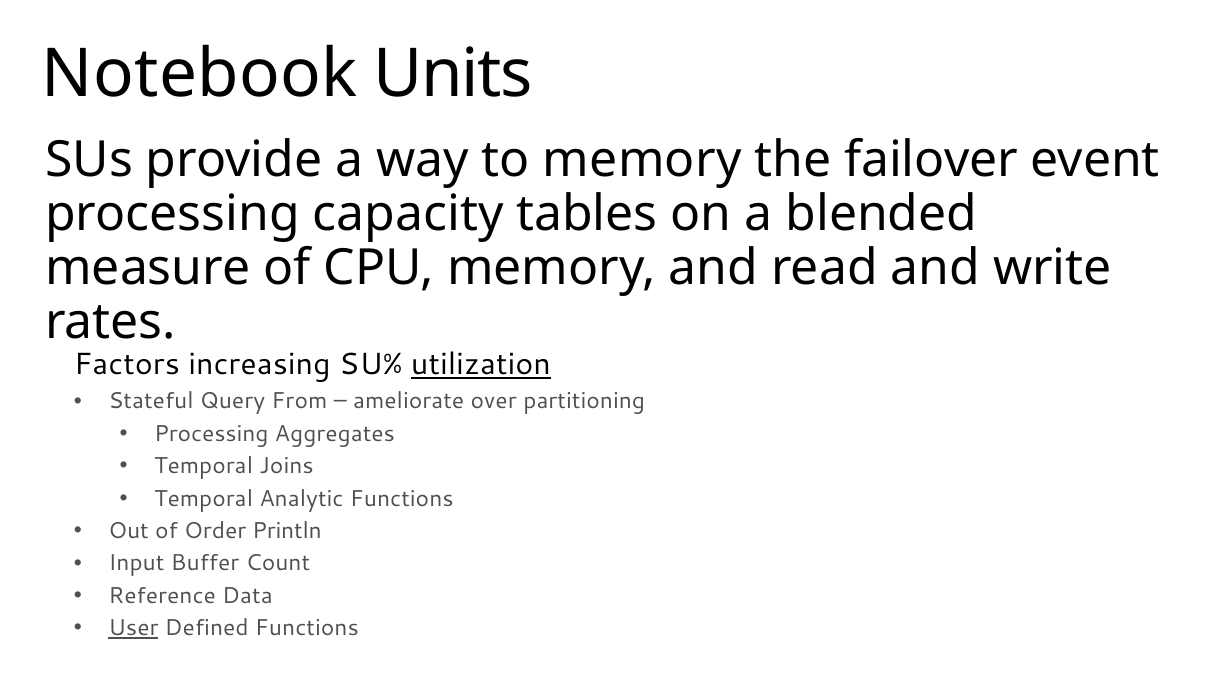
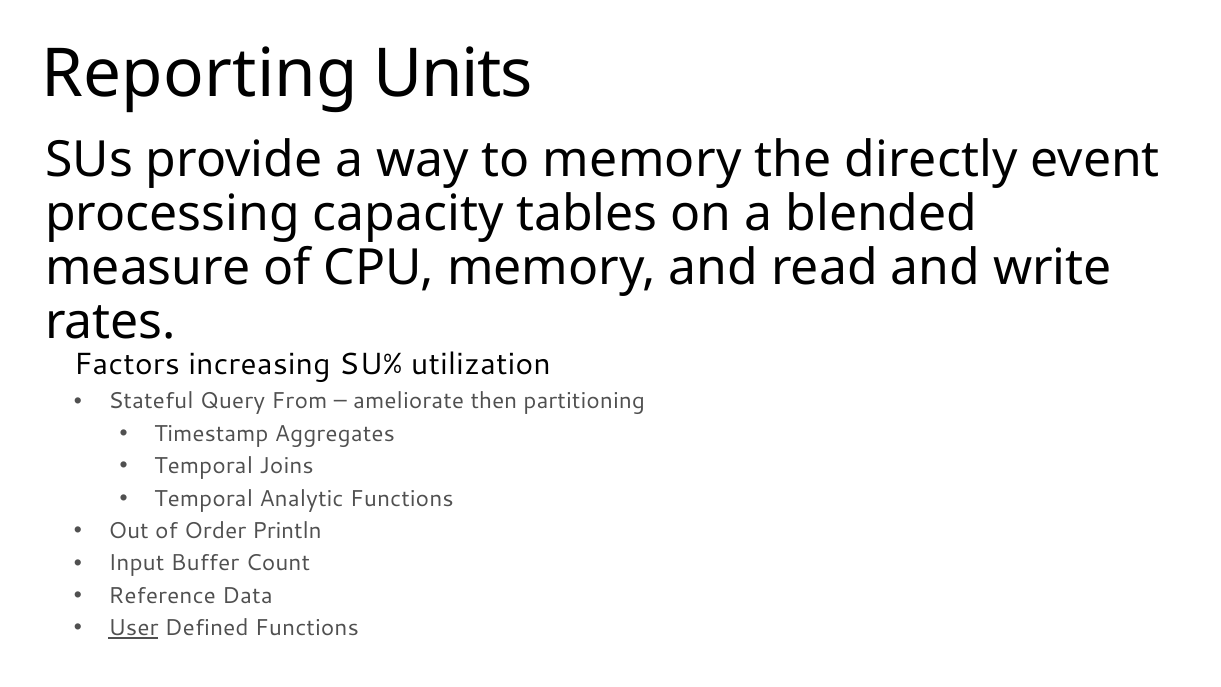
Notebook: Notebook -> Reporting (200, 74)
failover: failover -> directly (931, 160)
utilization underline: present -> none (481, 365)
over: over -> then (494, 401)
Processing: Processing -> Timestamp (211, 434)
